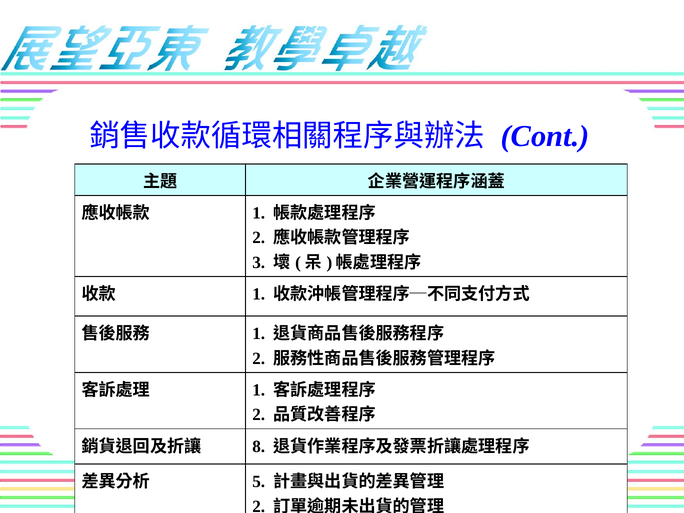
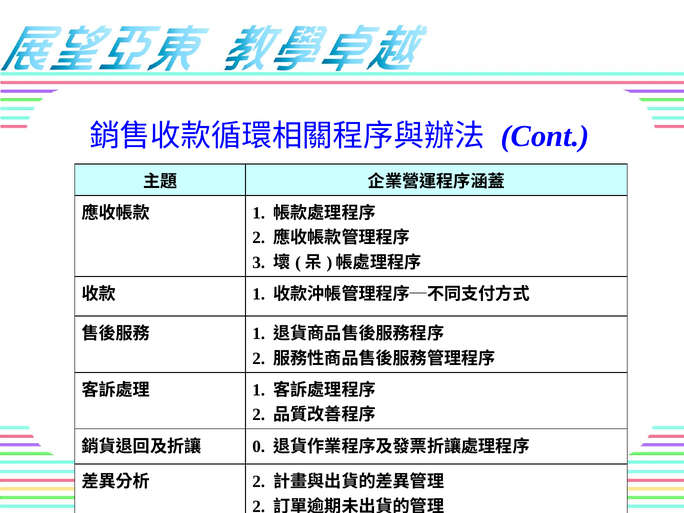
8: 8 -> 0 (259, 446)
5: 5 -> 2 (259, 482)
